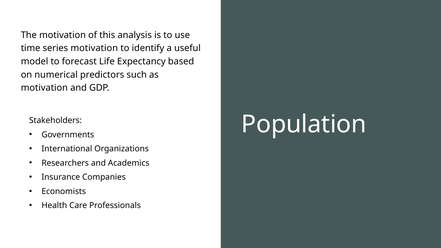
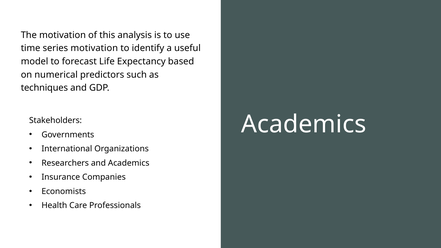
motivation: motivation -> techniques (44, 88)
Population: Population -> Academics (304, 124)
